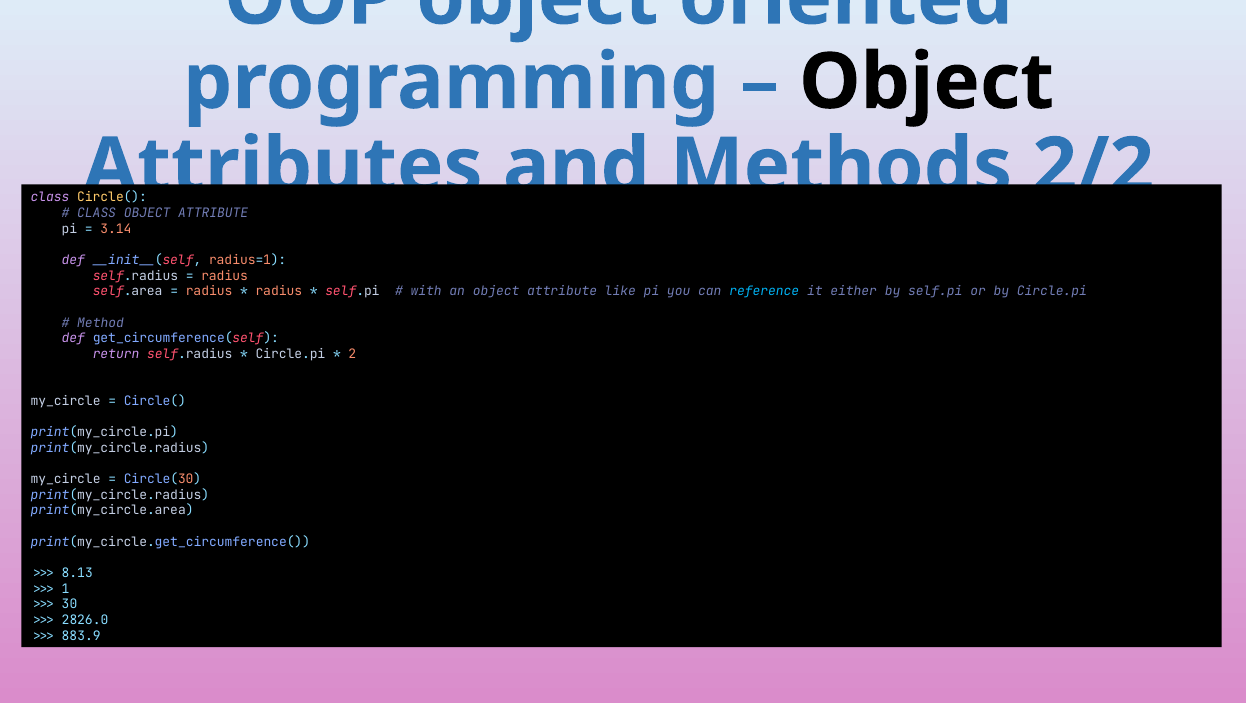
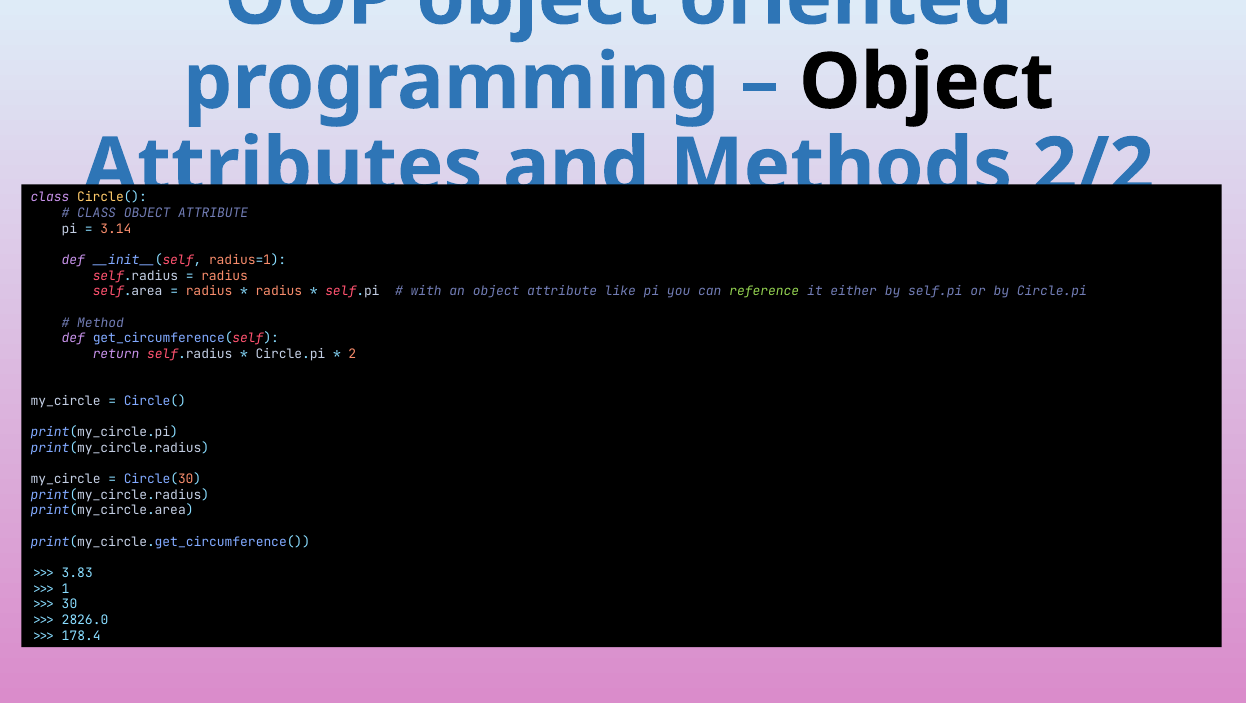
reference colour: light blue -> light green (764, 291)
8.13: 8.13 -> 3.83 (77, 573)
883.9: 883.9 -> 178.4 (81, 635)
